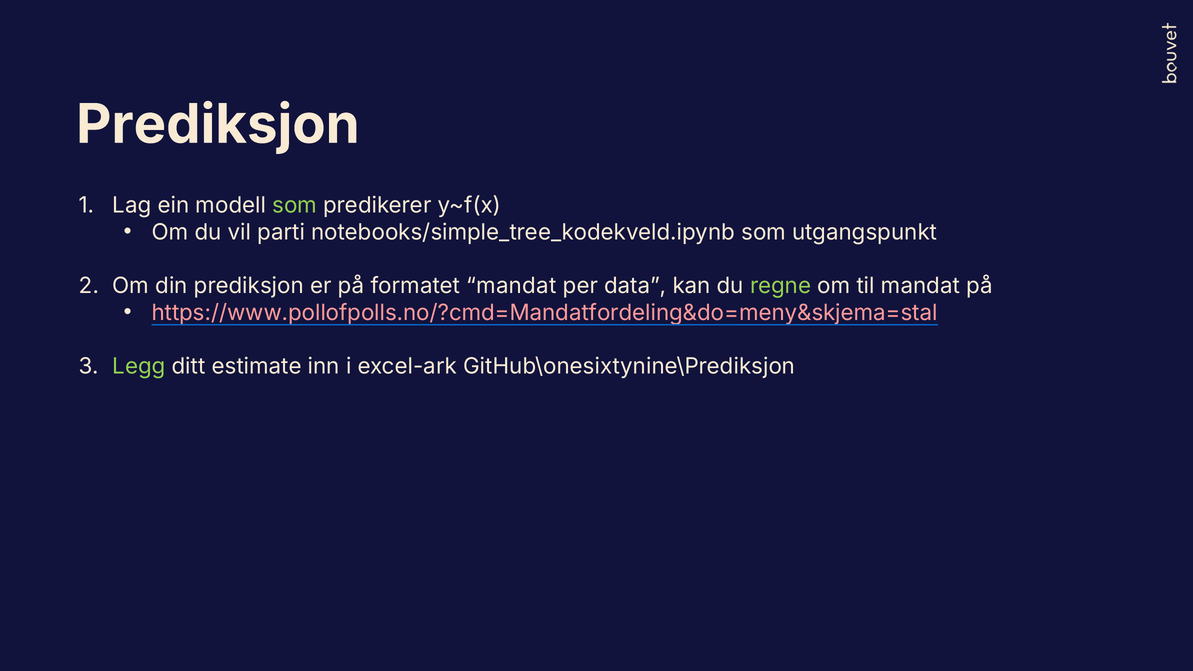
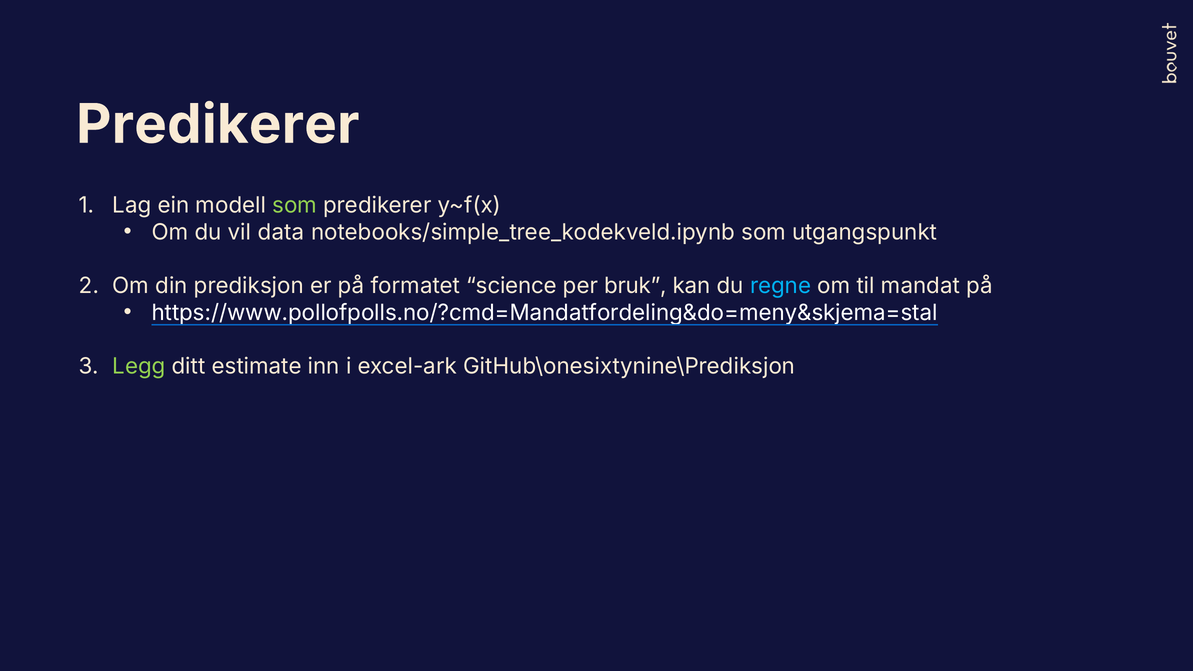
Prediksjon: Prediksjon -> Predikerer (218, 125)
parti: parti -> data (281, 232)
formatet mandat: mandat -> science (512, 286)
data: data -> bruk (635, 286)
regne colour: light green -> light blue (781, 286)
https://www.pollofpolls.no/?cmd=Mandatfordeling&do=meny&skjema=stal colour: pink -> white (545, 313)
